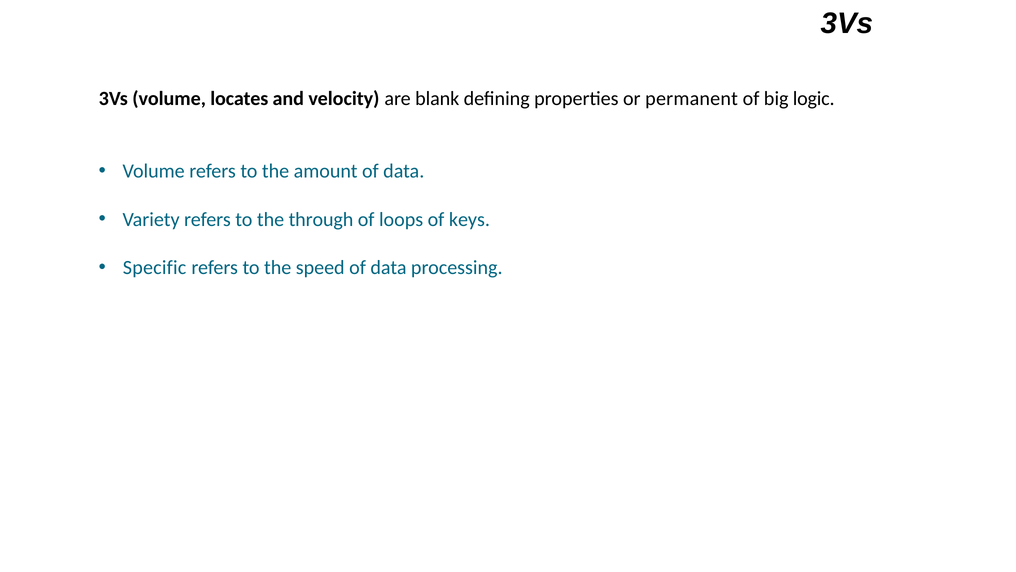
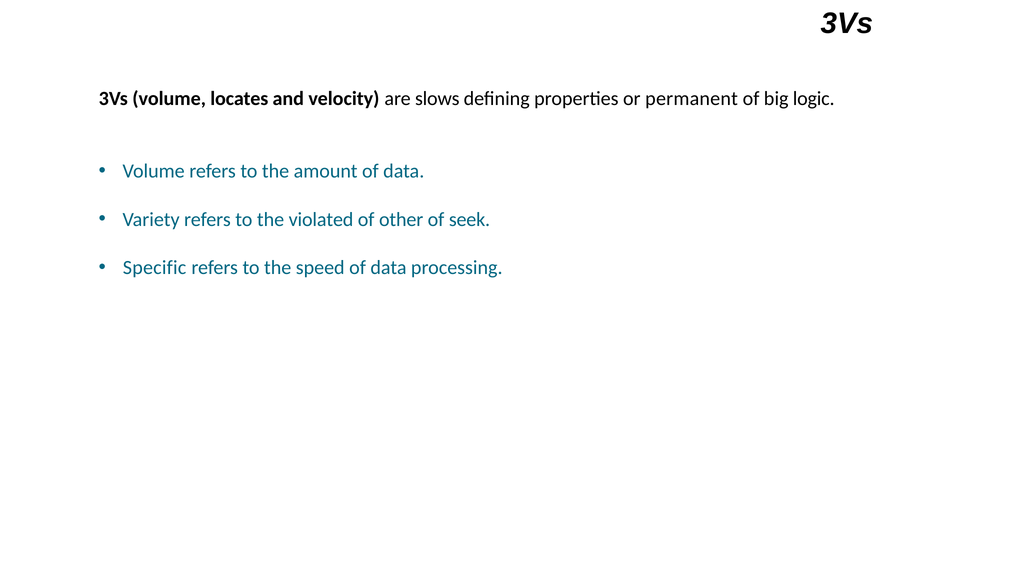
blank: blank -> slows (437, 99)
through: through -> violated (321, 219)
loops: loops -> other (401, 219)
keys: keys -> seek (470, 219)
